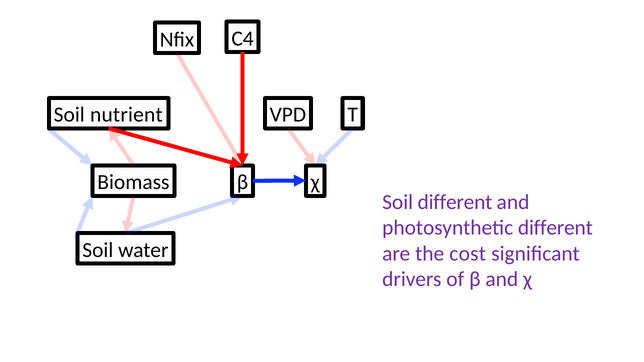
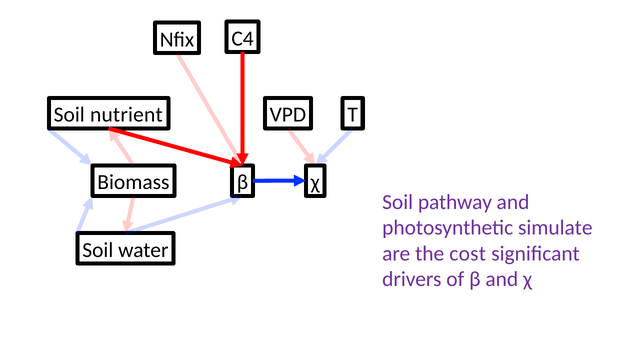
Soil different: different -> pathway (455, 202)
photosynthetic different: different -> simulate (555, 228)
